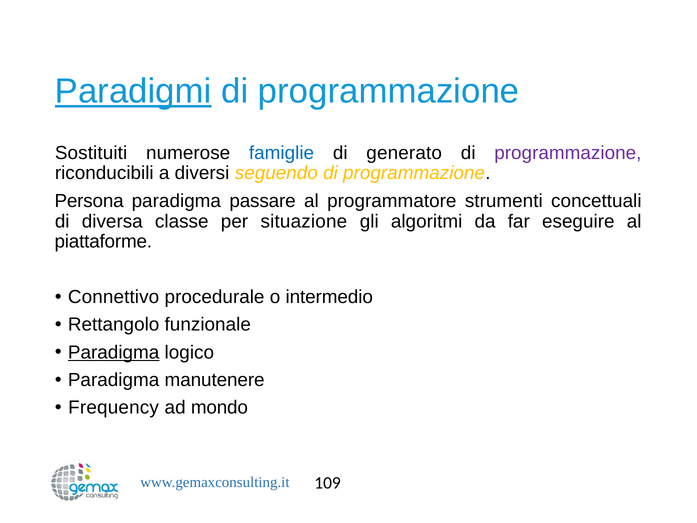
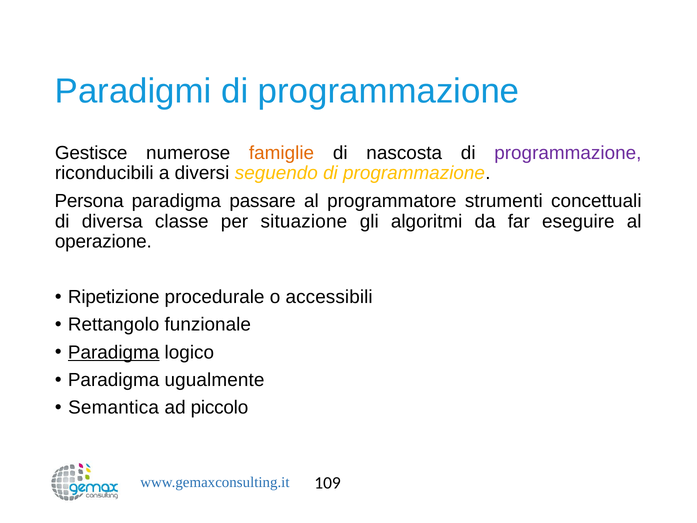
Paradigmi underline: present -> none (133, 91)
Sostituiti: Sostituiti -> Gestisce (91, 153)
famiglie colour: blue -> orange (282, 153)
generato: generato -> nascosta (404, 153)
piattaforme: piattaforme -> operazione (103, 242)
Connettivo: Connettivo -> Ripetizione (114, 297)
intermedio: intermedio -> accessibili (329, 297)
manutenere: manutenere -> ugualmente (215, 380)
Frequency: Frequency -> Semantica (114, 408)
mondo: mondo -> piccolo (219, 408)
